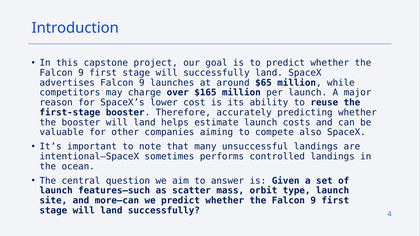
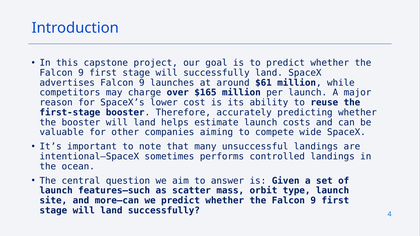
$65: $65 -> $61 (263, 83)
also: also -> wide (310, 132)
